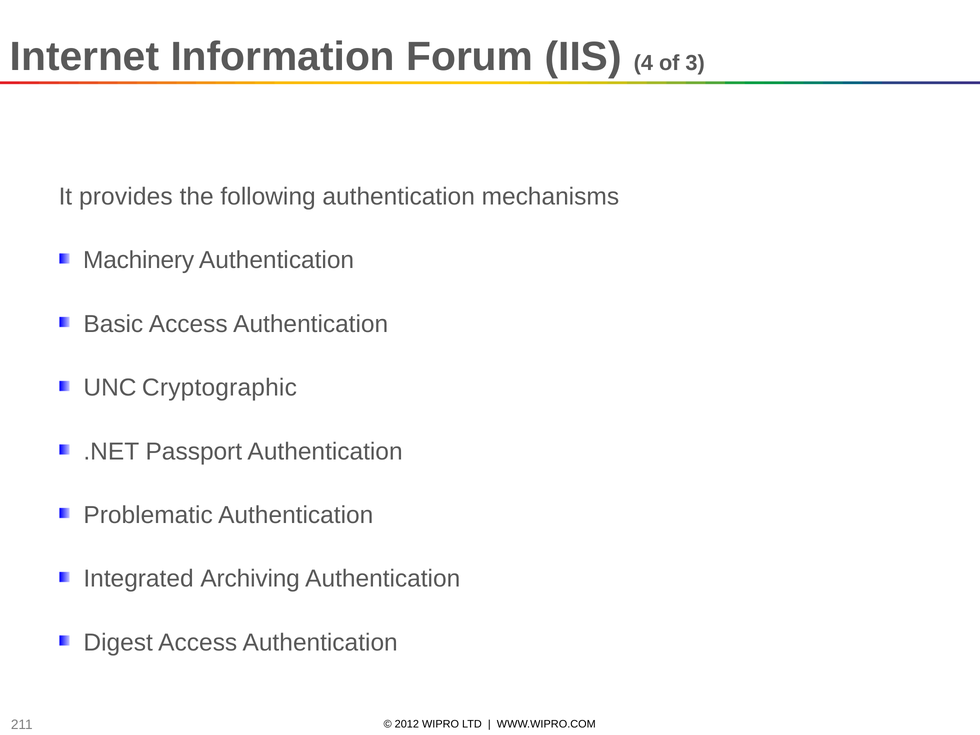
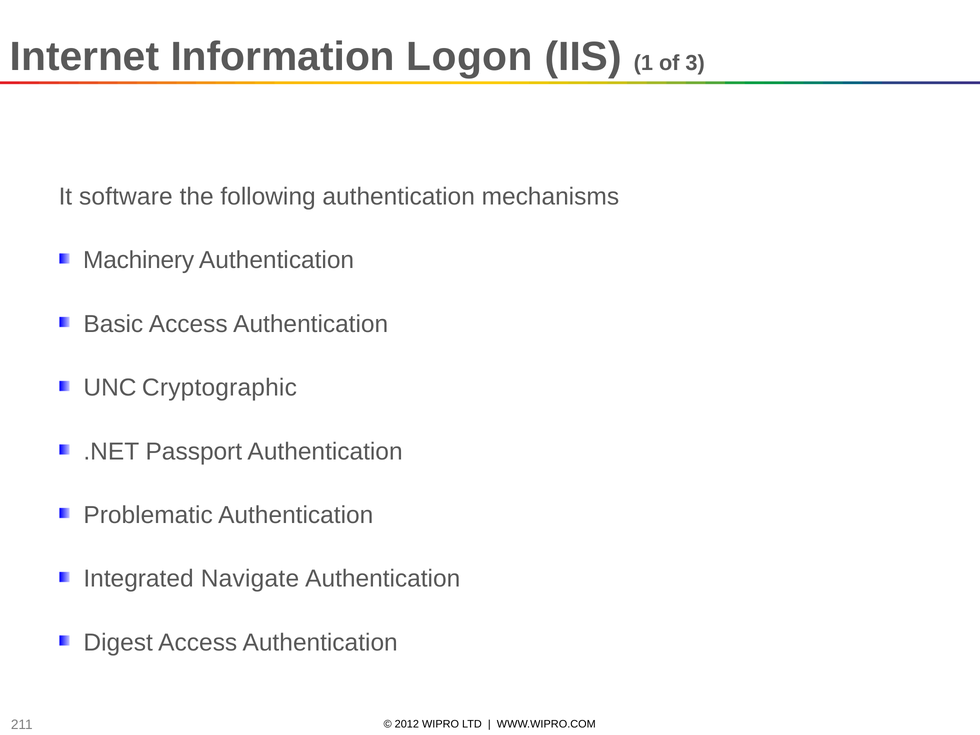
Forum: Forum -> Logon (469, 57)
4: 4 -> 1 (643, 63)
provides: provides -> software (126, 197)
Archiving: Archiving -> Navigate (250, 579)
